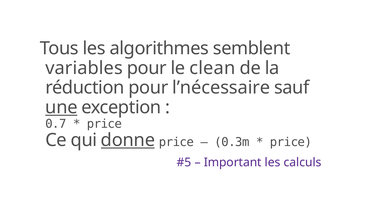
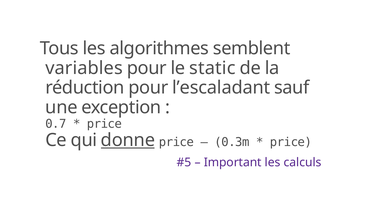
clean: clean -> static (212, 68)
l’nécessaire: l’nécessaire -> l’escaladant (221, 88)
une underline: present -> none (61, 108)
